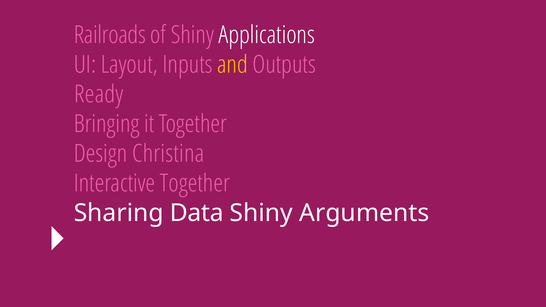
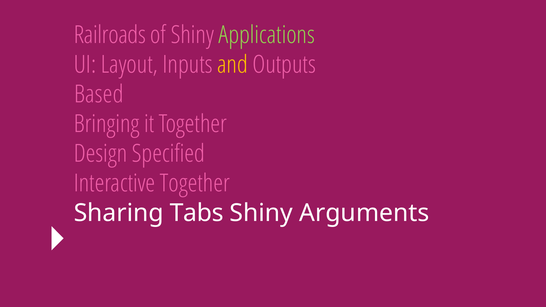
Applications colour: white -> light green (267, 35)
Ready: Ready -> Based (99, 94)
Christina: Christina -> Specified (168, 154)
Data: Data -> Tabs (197, 213)
